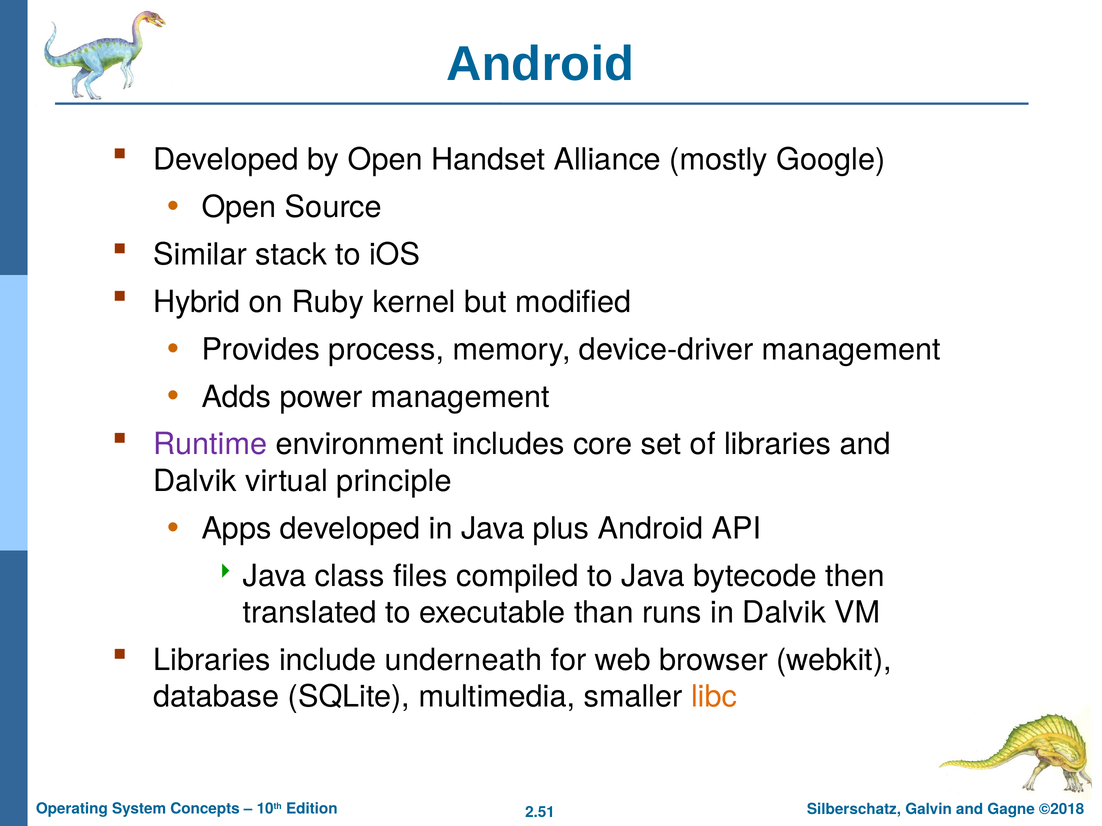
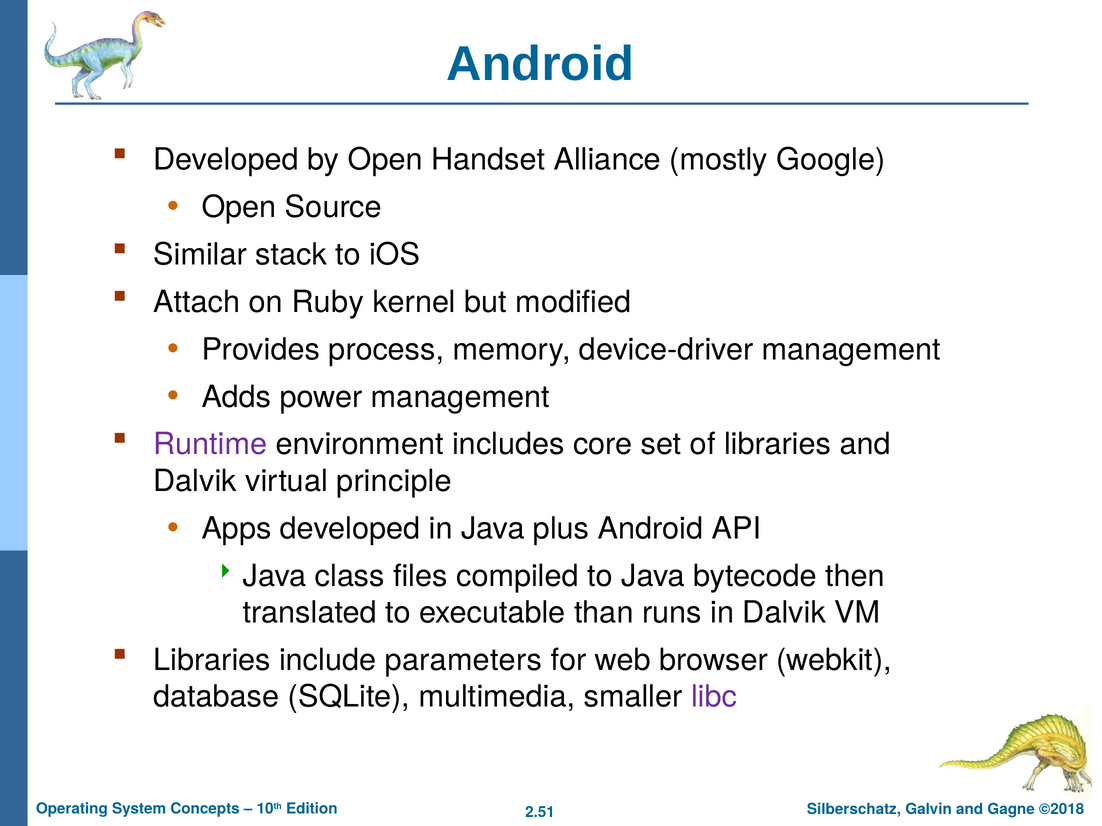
Hybrid: Hybrid -> Attach (197, 302)
underneath: underneath -> parameters (463, 661)
libc colour: orange -> purple (714, 697)
